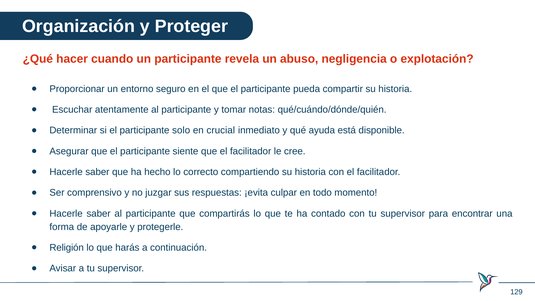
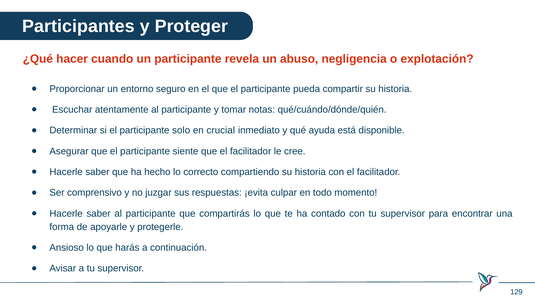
Organización: Organización -> Participantes (78, 26)
Religión: Religión -> Ansioso (67, 248)
